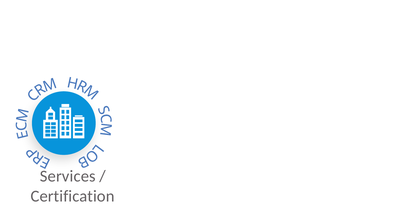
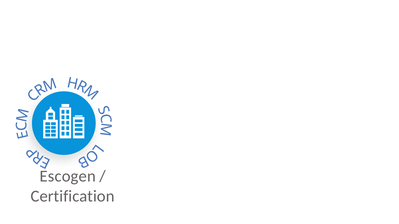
Services: Services -> Escogen (68, 177)
